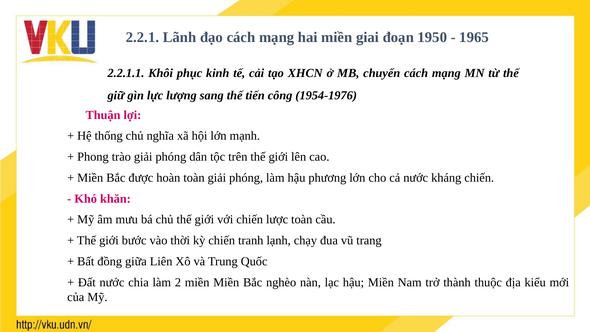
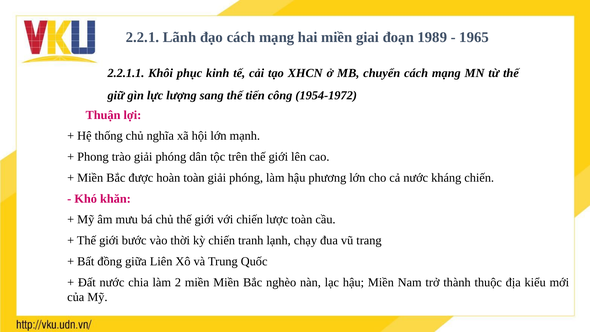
1950: 1950 -> 1989 (432, 37)
1954-1976: 1954-1976 -> 1954-1972 (326, 95)
